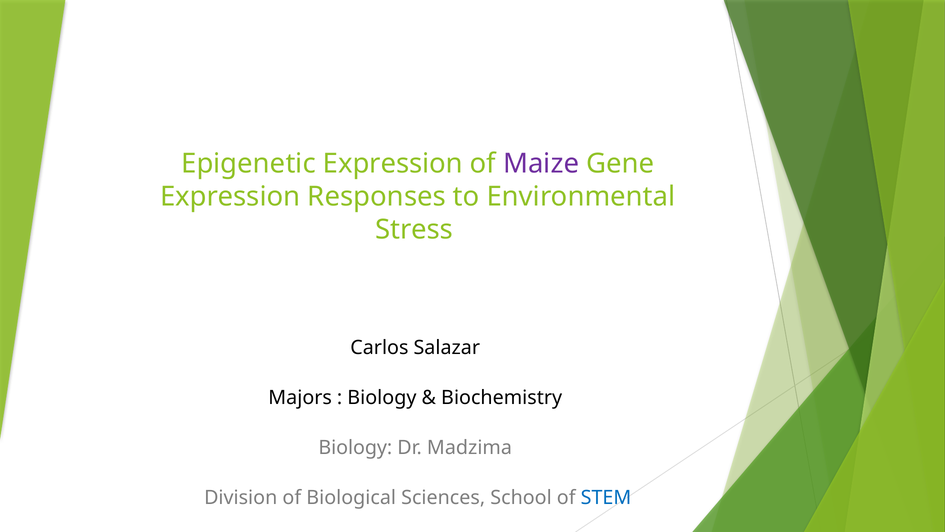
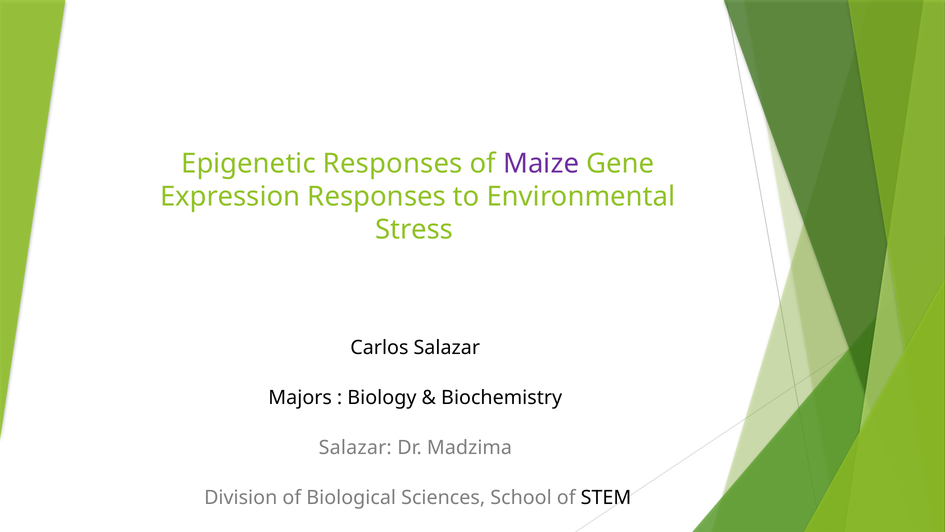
Epigenetic Expression: Expression -> Responses (393, 163)
Biology: Biology -> Salazar (355, 447)
STEM colour: blue -> black (606, 497)
